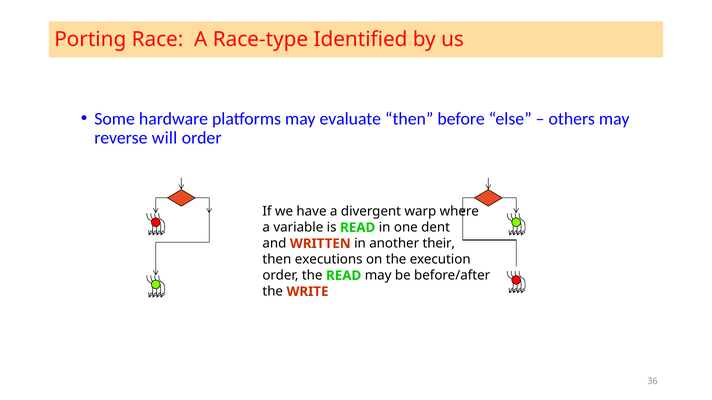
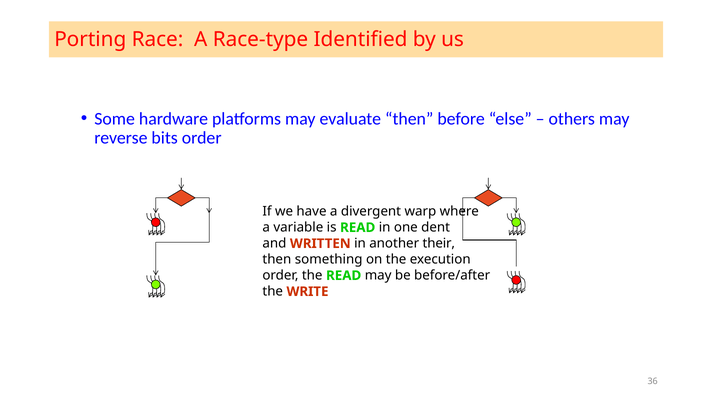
will: will -> bits (165, 138)
executions: executions -> something (329, 260)
